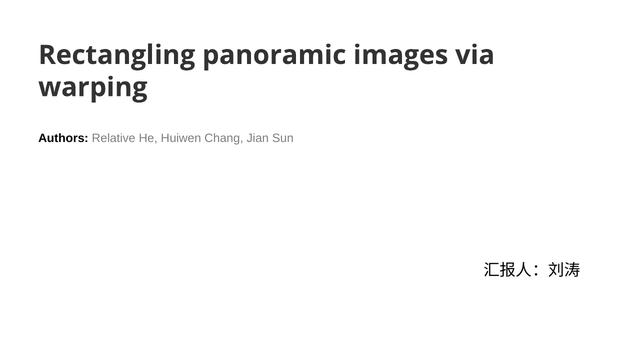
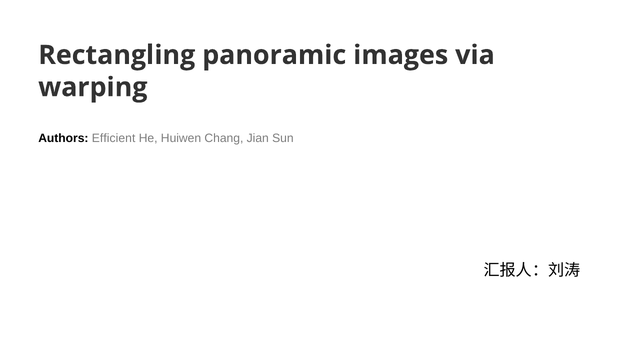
Relative: Relative -> Efficient (114, 138)
